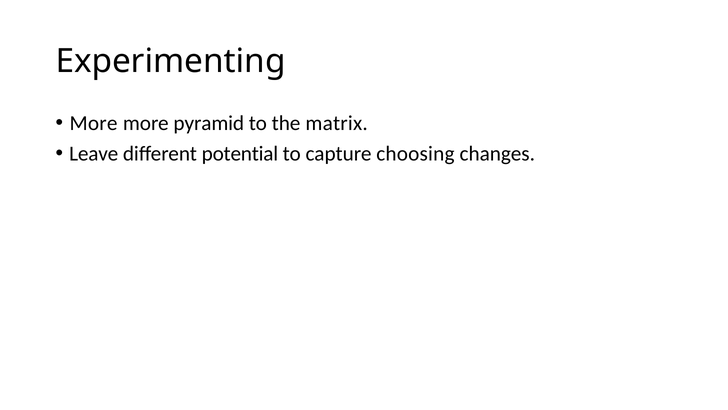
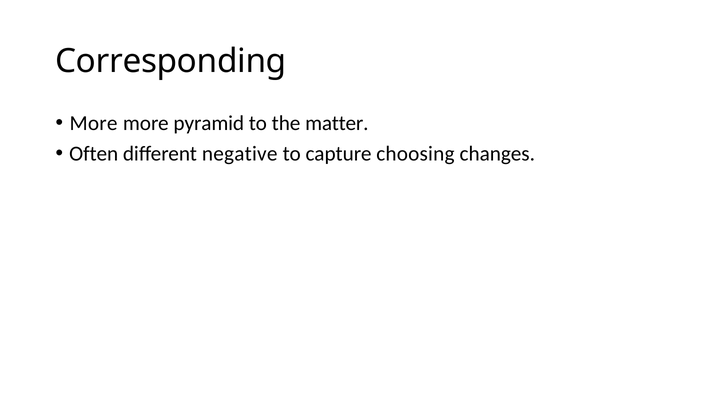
Experimenting: Experimenting -> Corresponding (171, 61)
matrix: matrix -> matter (337, 123)
Leave: Leave -> Often (94, 154)
potential: potential -> negative (240, 154)
